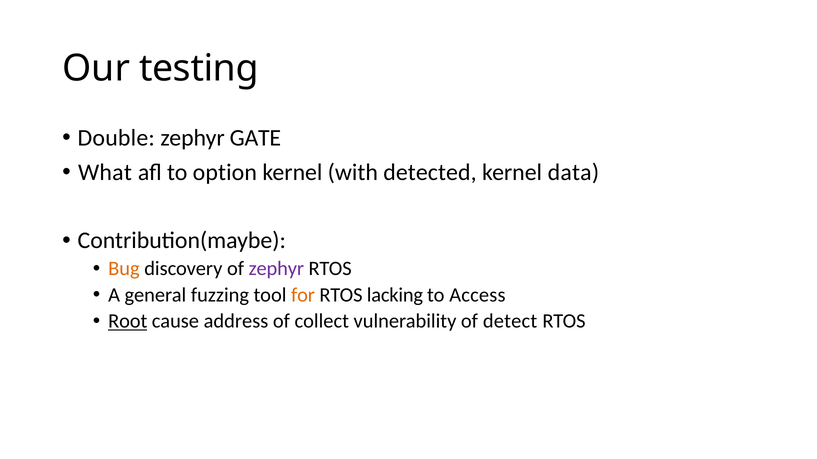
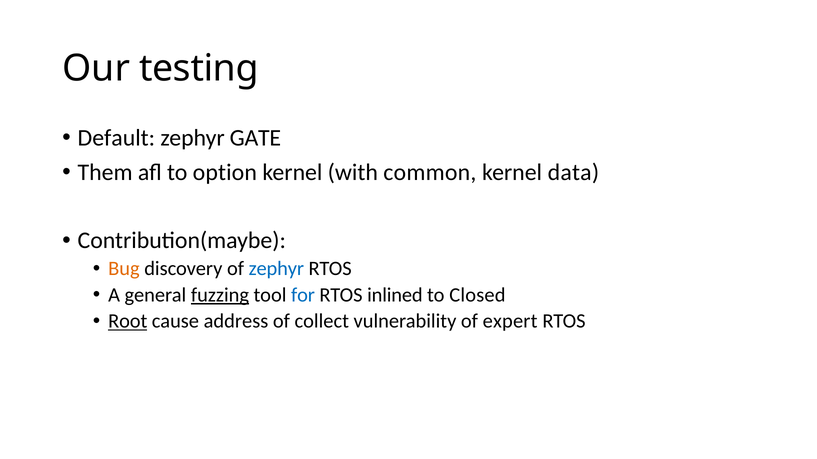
Double: Double -> Default (116, 138)
What: What -> Them (105, 172)
detected: detected -> common (430, 172)
zephyr colour: purple -> blue (276, 269)
fuzzing underline: none -> present (220, 295)
for colour: orange -> blue (303, 295)
lacking: lacking -> inlined (395, 295)
Access: Access -> Closed (477, 295)
detect: detect -> expert (510, 322)
